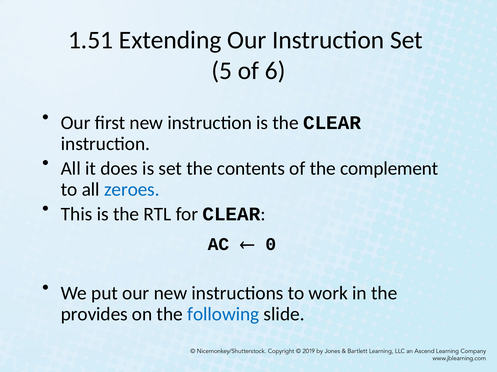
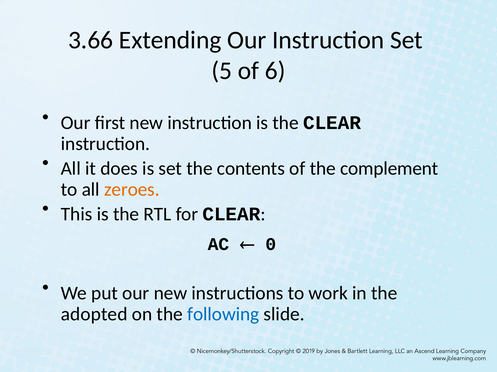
1.51: 1.51 -> 3.66 (91, 40)
zeroes colour: blue -> orange (132, 190)
provides: provides -> adopted (94, 315)
